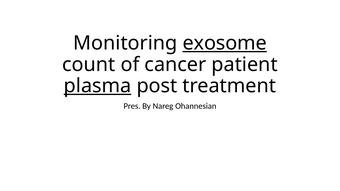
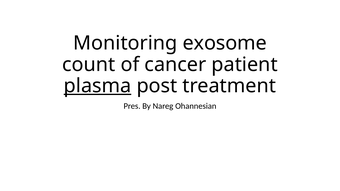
exosome underline: present -> none (225, 43)
